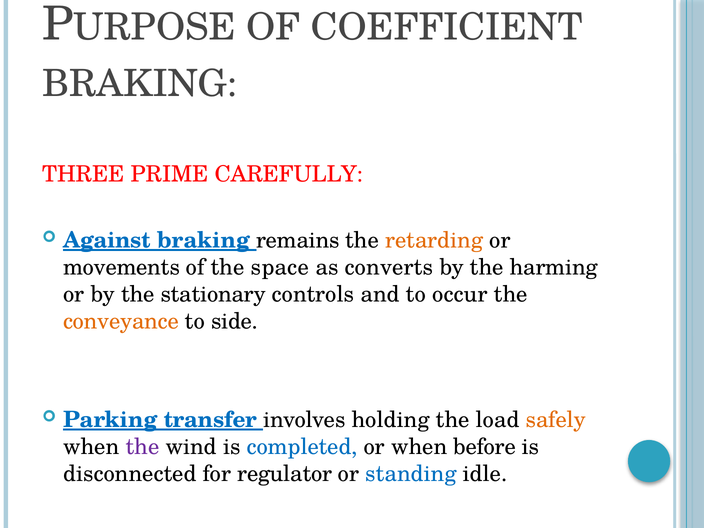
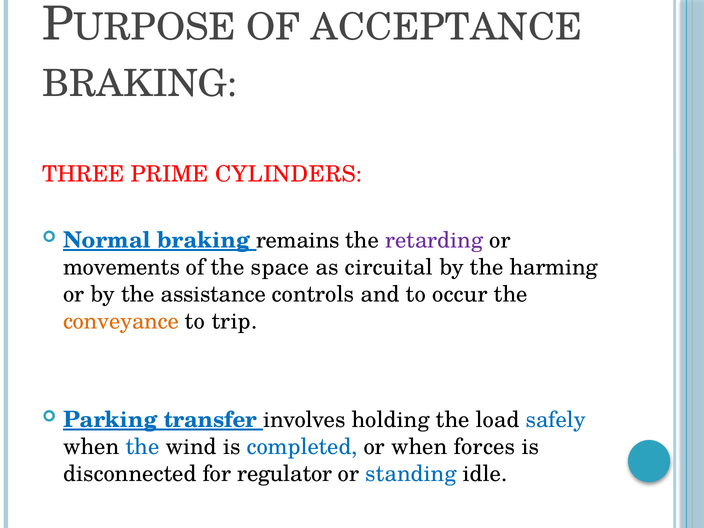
COEFFICIENT: COEFFICIENT -> ACCEPTANCE (447, 28)
CAREFULLY: CAREFULLY -> CYLINDERS (289, 175)
Against: Against -> Normal (107, 240)
retarding colour: orange -> purple (434, 240)
converts: converts -> circuital (389, 267)
stationary: stationary -> assistance (213, 294)
side: side -> trip (234, 321)
safely colour: orange -> blue (556, 420)
the colour: purple -> blue (143, 447)
before: before -> forces (484, 447)
